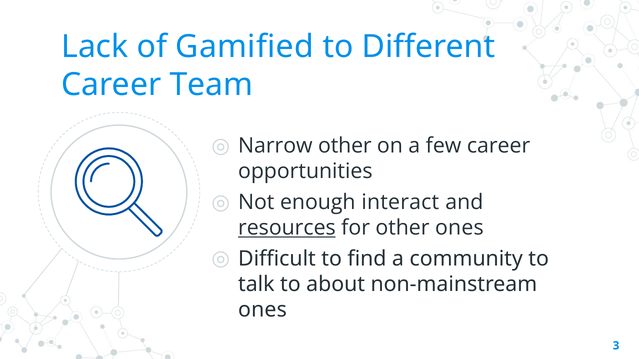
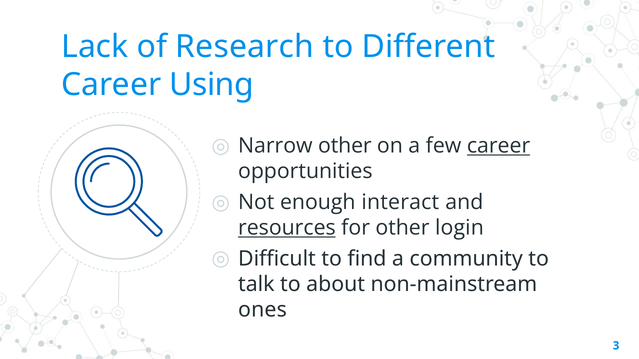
Gamified: Gamified -> Research (245, 47)
Team: Team -> Using (212, 85)
career underline: none -> present (499, 146)
other ones: ones -> login (459, 228)
